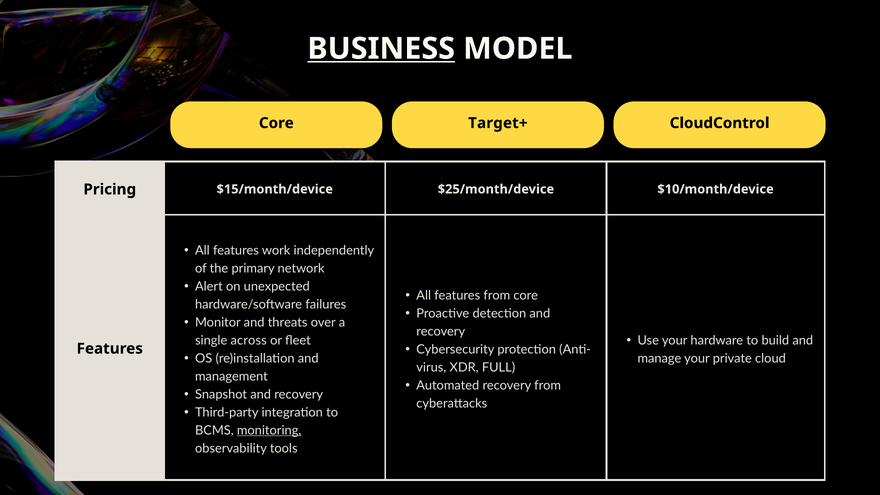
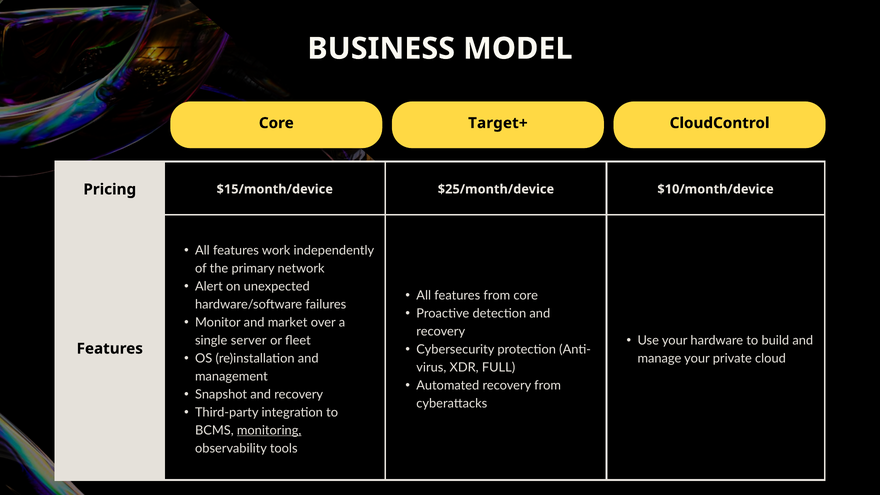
BUSINESS underline: present -> none (381, 49)
threats: threats -> market (288, 323)
across: across -> server (249, 340)
